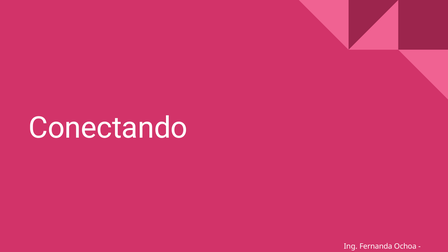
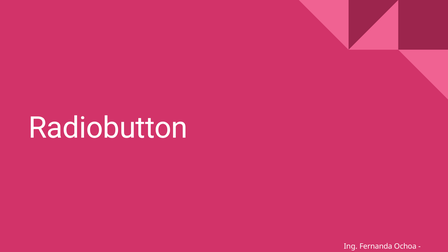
Conectando: Conectando -> Radiobutton (108, 128)
